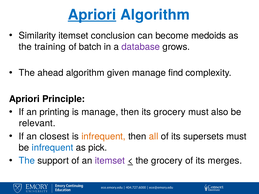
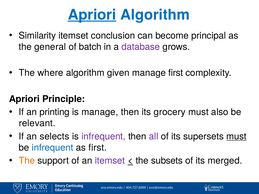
medoids: medoids -> principal (209, 36)
training: training -> general (50, 47)
ahead: ahead -> where (50, 73)
manage find: find -> first (176, 73)
closest: closest -> selects (54, 137)
infrequent colour: orange -> purple (104, 137)
all colour: orange -> purple (154, 137)
must underline: none -> present (236, 137)
as pick: pick -> first (98, 148)
The colour: blue -> orange (27, 161)
the grocery: grocery -> subsets (167, 161)
merges: merges -> merged (225, 161)
